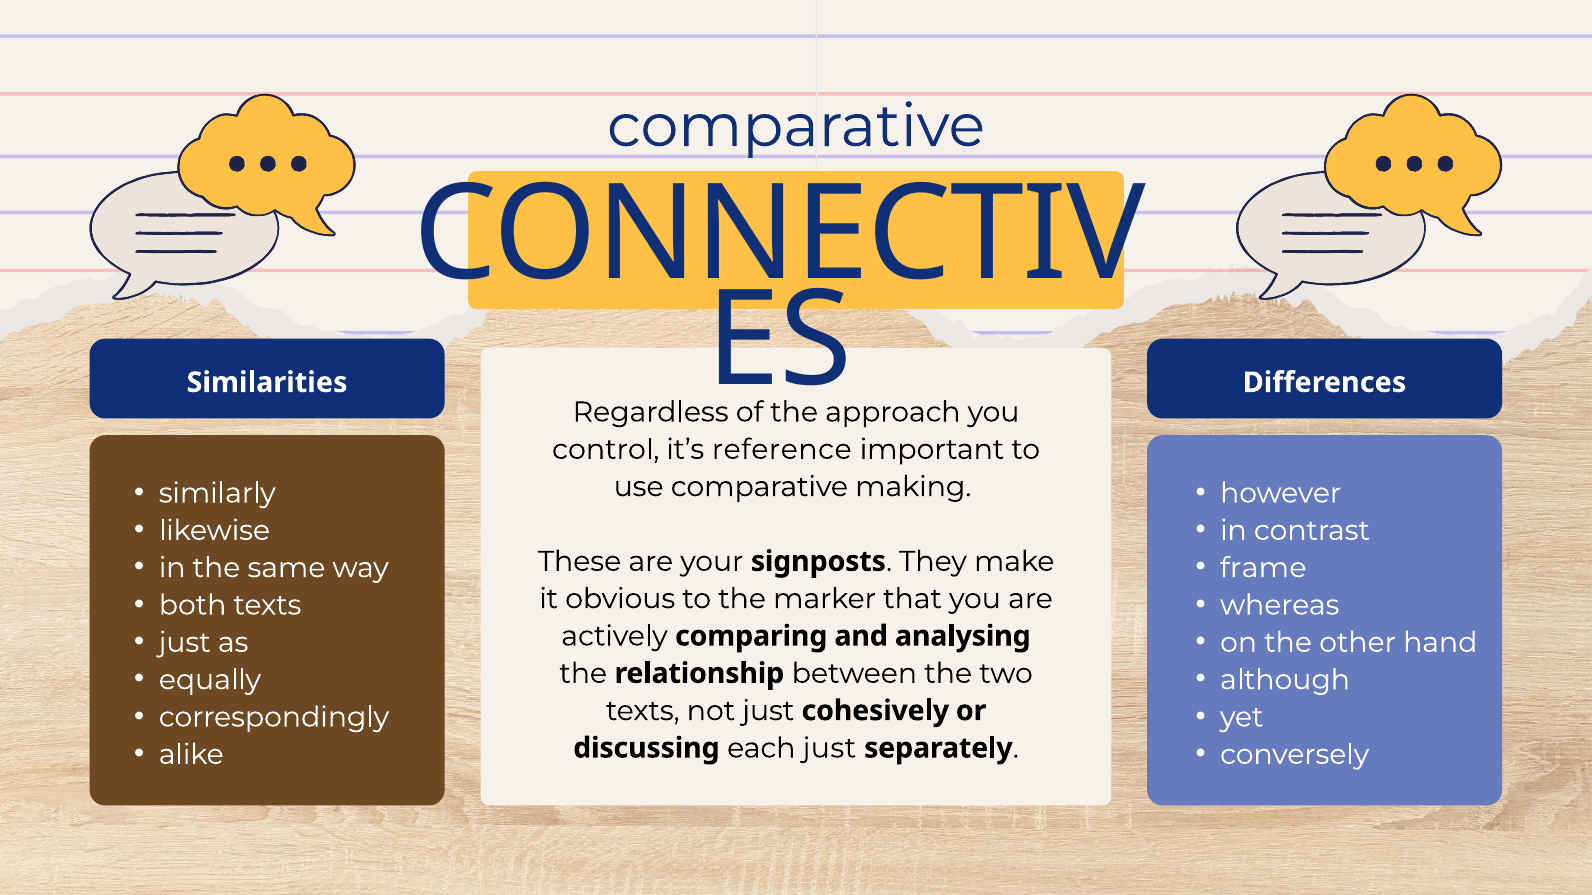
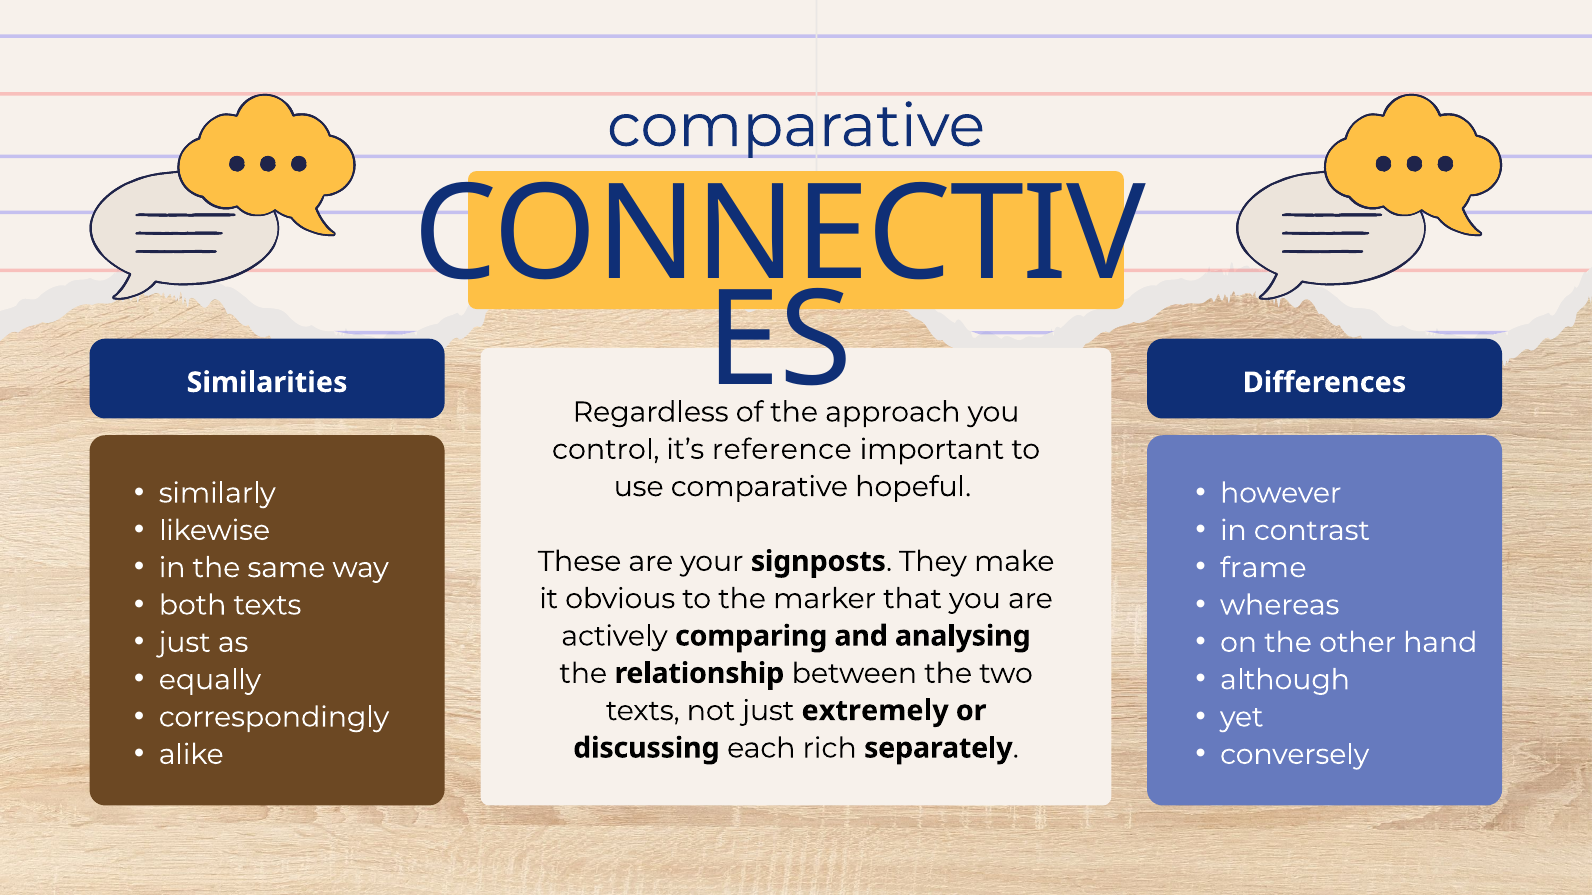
making: making -> hopeful (913, 487)
cohesively: cohesively -> extremely (875, 711)
each just: just -> rich (830, 749)
